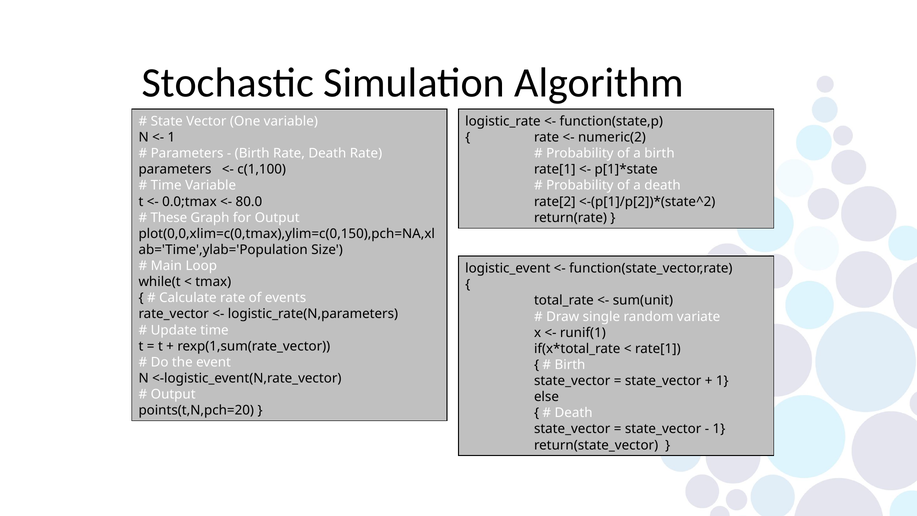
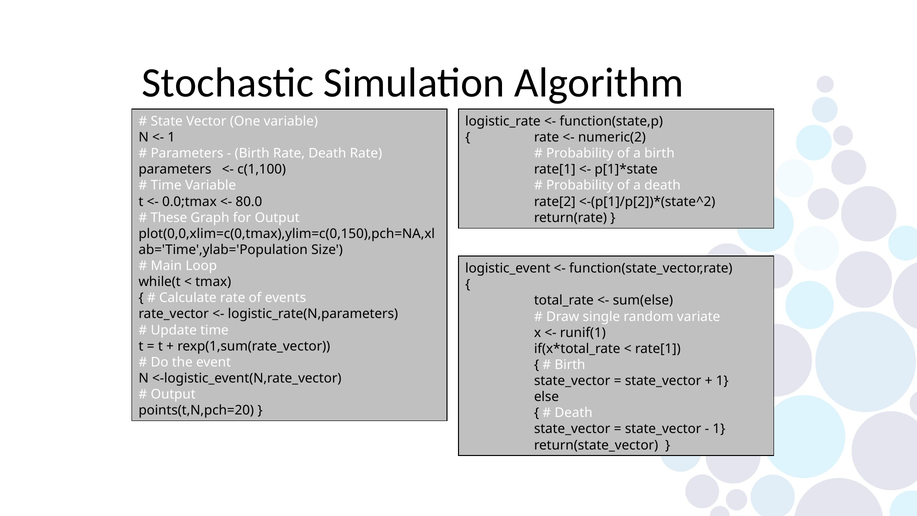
sum(unit: sum(unit -> sum(else (643, 300)
